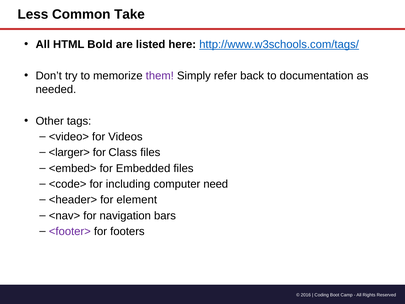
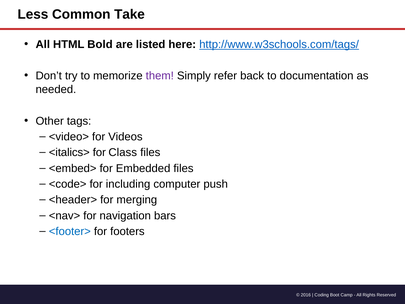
<larger>: <larger> -> <italics> (69, 152)
need: need -> push (216, 184)
element: element -> merging (137, 200)
<footer> colour: purple -> blue (70, 231)
